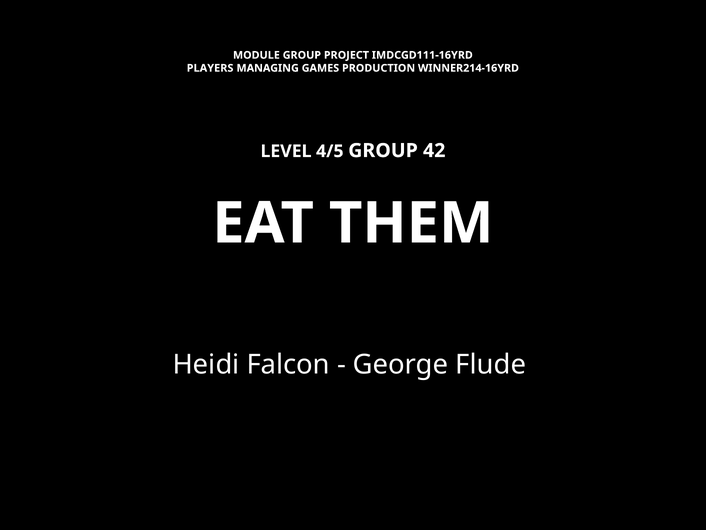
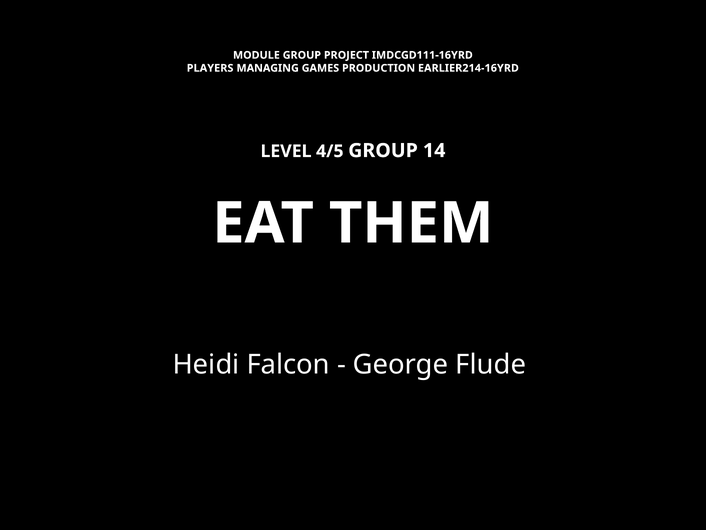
WINNER214-16YRD: WINNER214-16YRD -> EARLIER214-16YRD (468, 68)
42: 42 -> 14 (434, 150)
